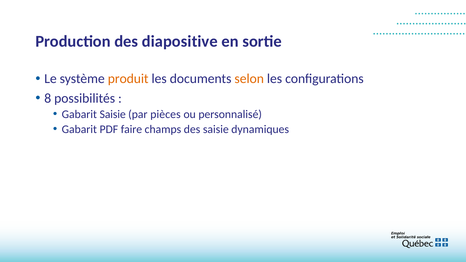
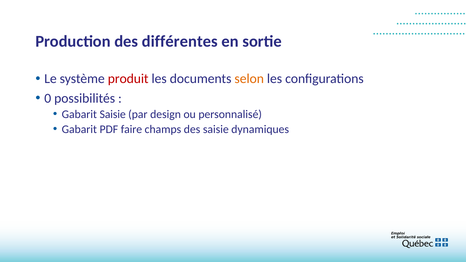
diapositive: diapositive -> différentes (180, 41)
produit colour: orange -> red (128, 79)
8: 8 -> 0 (48, 98)
pièces: pièces -> design (166, 114)
